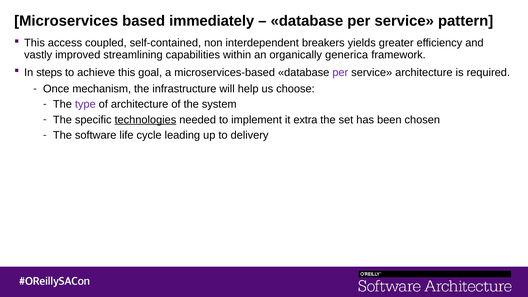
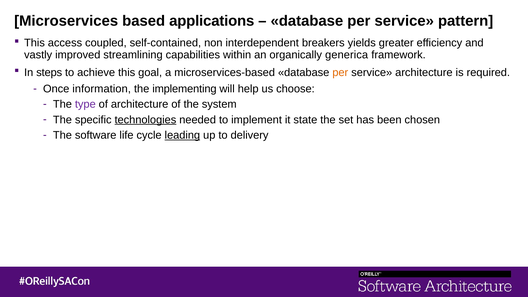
immediately: immediately -> applications (212, 21)
per colour: purple -> orange (340, 73)
mechanism: mechanism -> information (102, 89)
infrastructure: infrastructure -> implementing (184, 89)
extra: extra -> state (305, 120)
leading underline: none -> present (182, 135)
